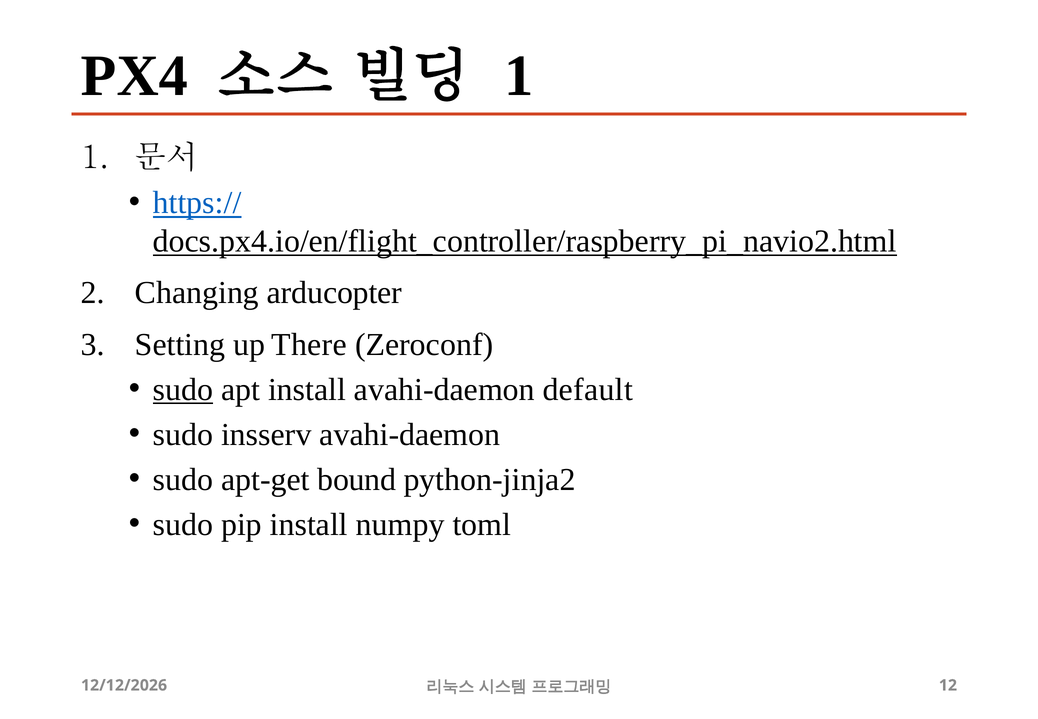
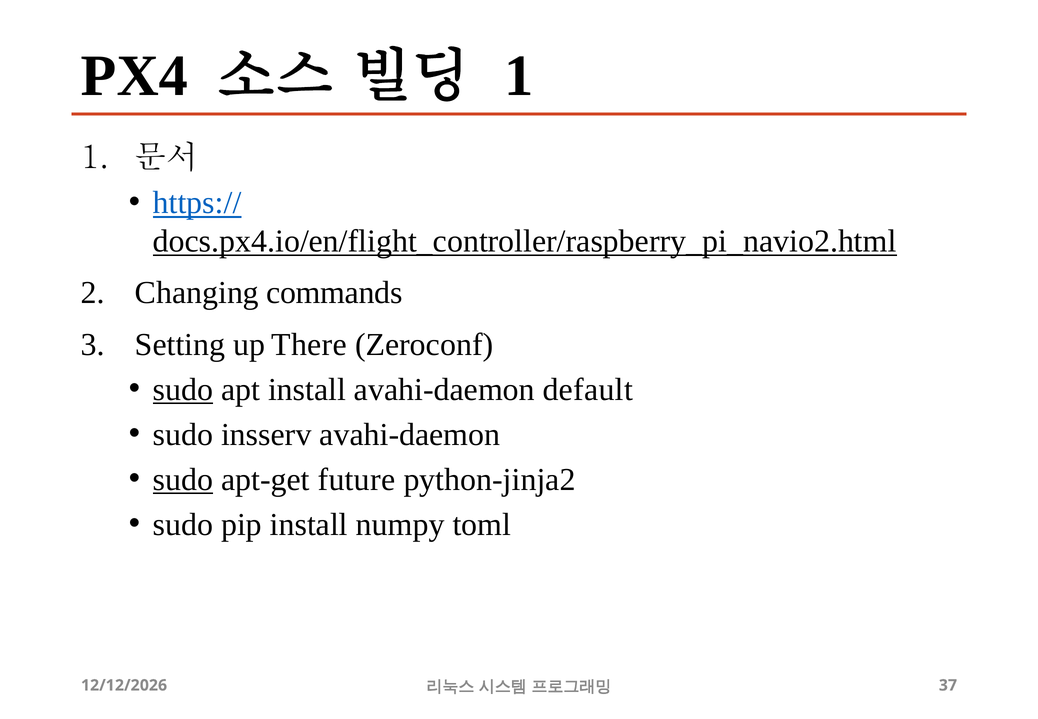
arducopter: arducopter -> commands (335, 293)
sudo underline: none -> present (183, 479)
bound: bound -> future (356, 479)
12: 12 -> 37 (948, 685)
